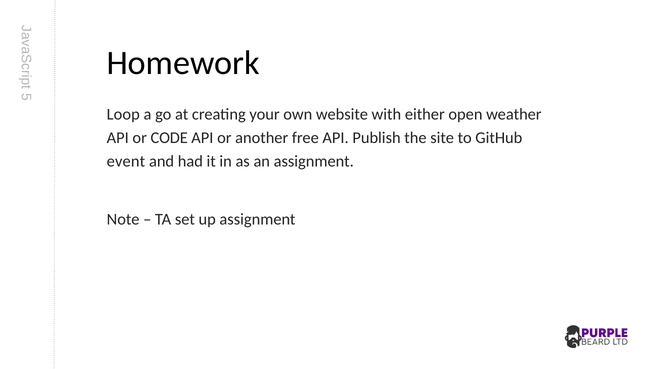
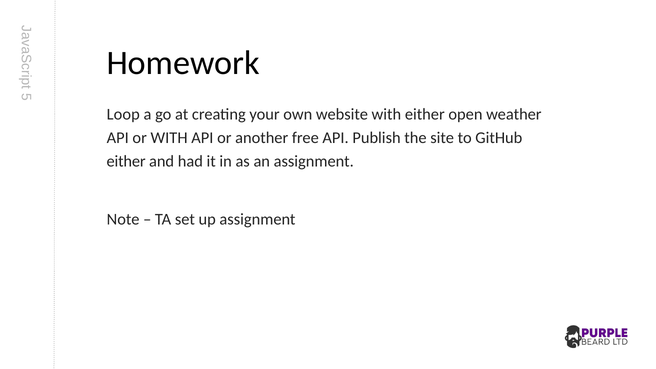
or CODE: CODE -> WITH (169, 138)
event: event -> either (126, 161)
